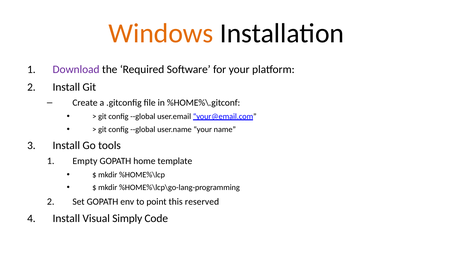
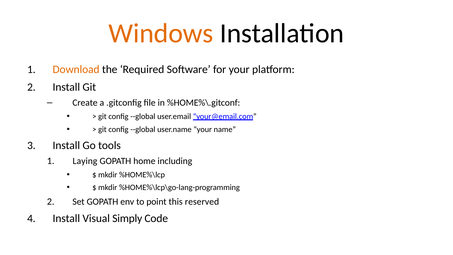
Download colour: purple -> orange (76, 69)
Empty: Empty -> Laying (85, 161)
template: template -> including (175, 161)
